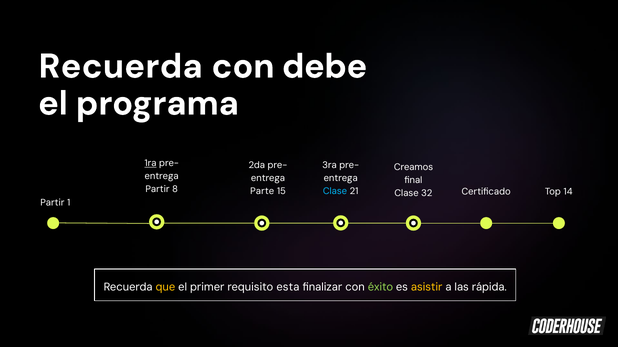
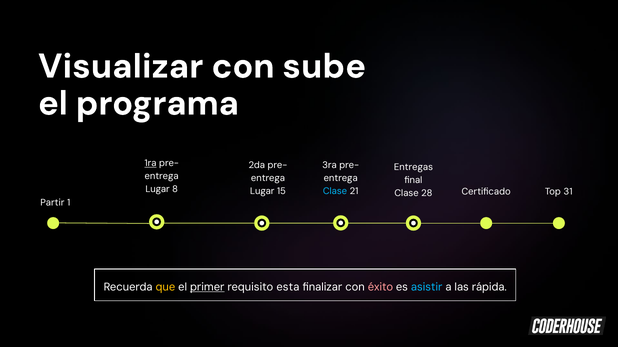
Recuerda: Recuerda -> Visualizar (121, 66)
debe: debe -> sube (324, 66)
Creamos: Creamos -> Entregas (413, 168)
Partir: Partir -> Lugar (158, 190)
Parte: Parte -> Lugar (262, 191)
32: 32 -> 28 (427, 194)
14: 14 -> 31 (568, 192)
primer underline: none -> present (207, 288)
éxito colour: light green -> pink (380, 288)
asistir colour: yellow -> light blue (427, 288)
